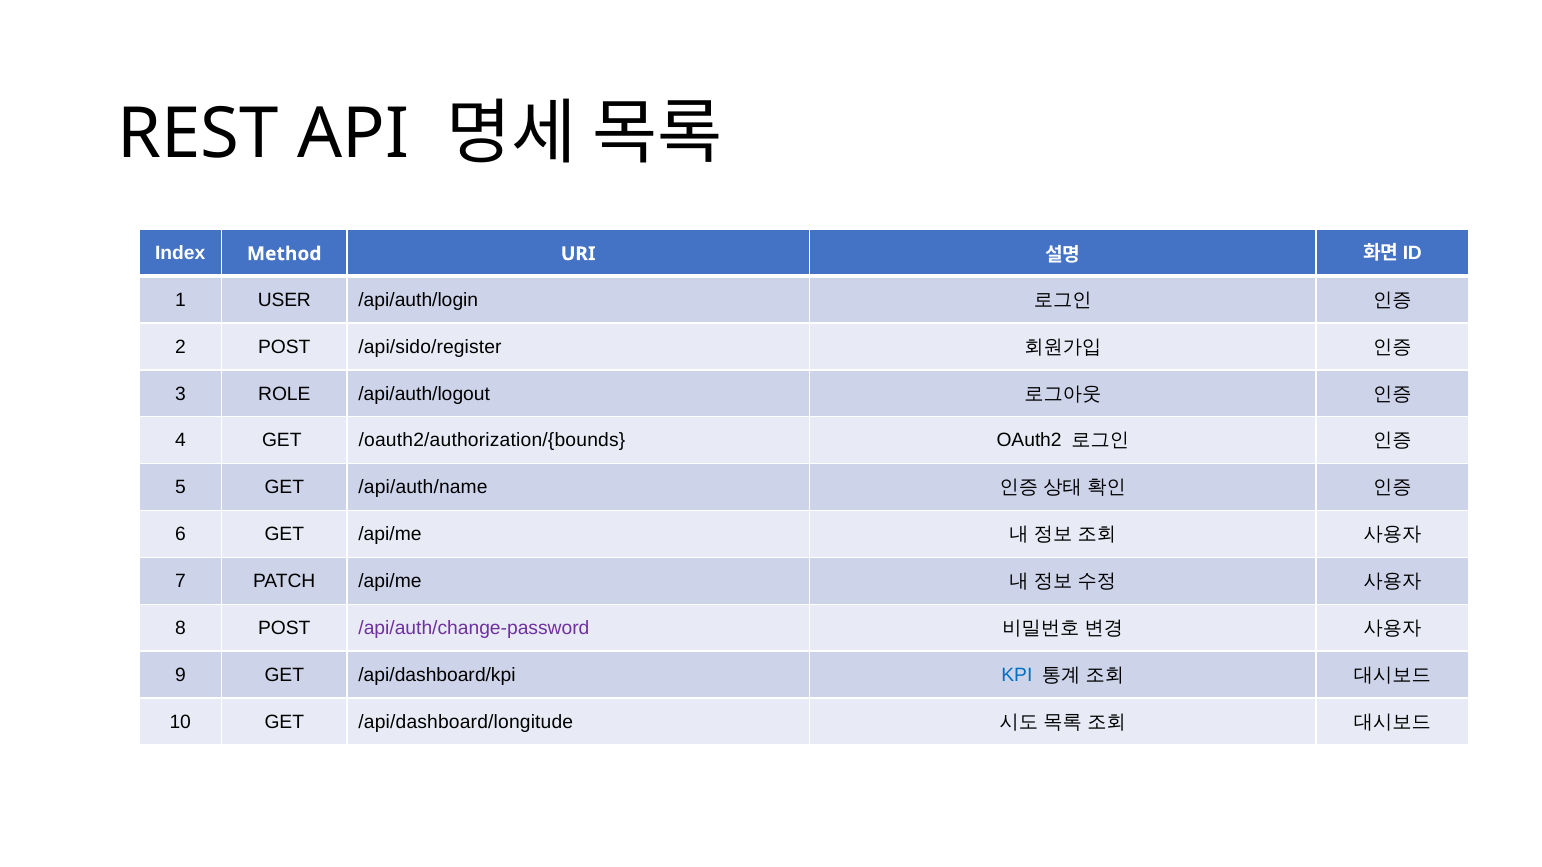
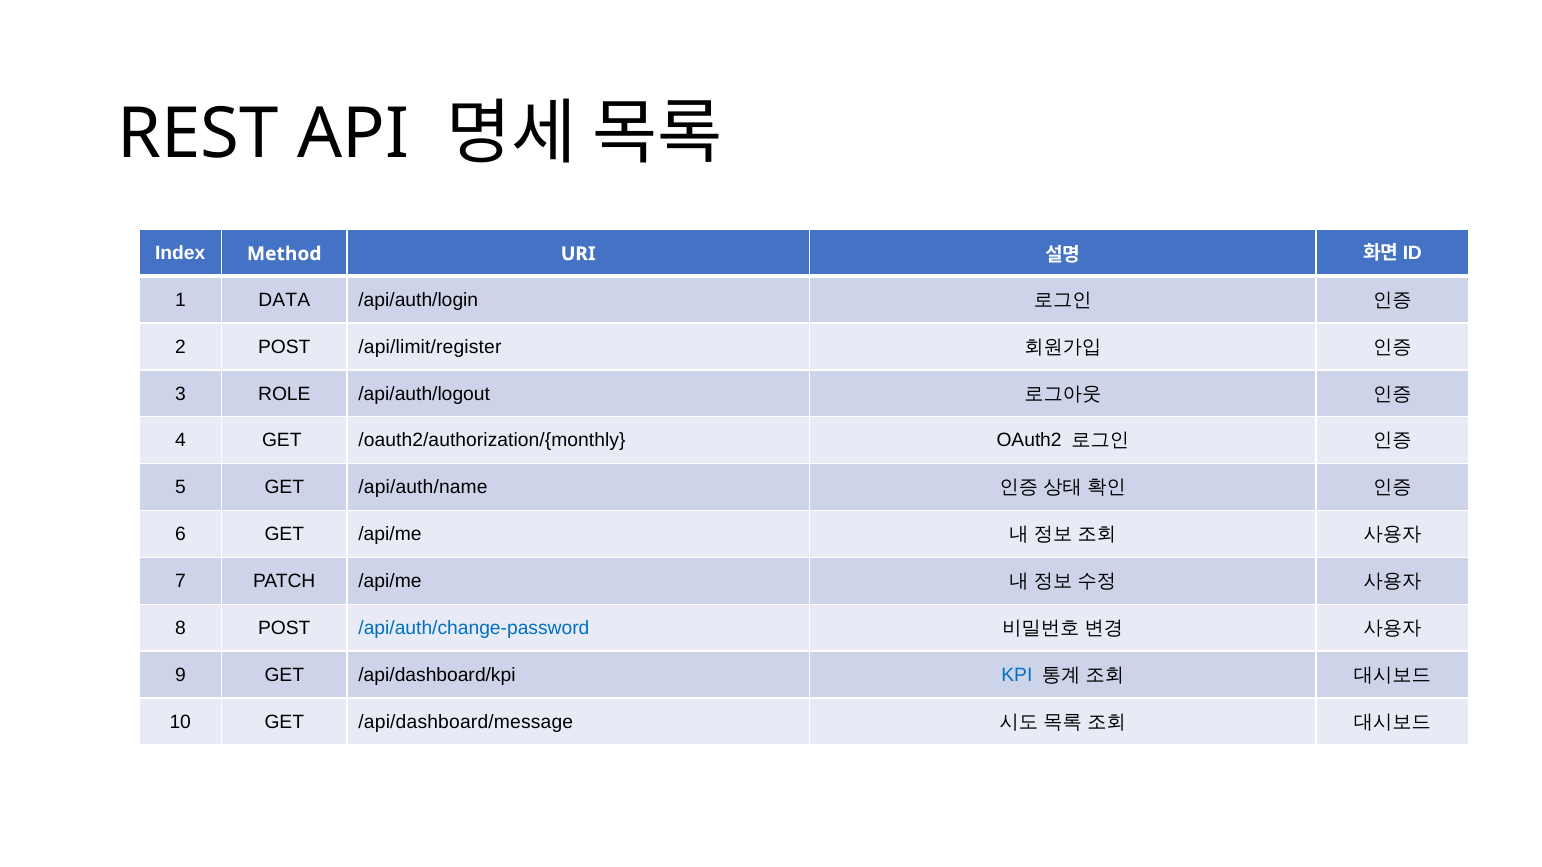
USER: USER -> DATA (284, 300)
/api/sido/register: /api/sido/register -> /api/limit/register (430, 347)
/oauth2/authorization/{bounds: /oauth2/authorization/{bounds -> /oauth2/authorization/{monthly (492, 441)
/api/auth/change-password colour: purple -> blue (474, 628)
/api/dashboard/longitude: /api/dashboard/longitude -> /api/dashboard/message (466, 722)
